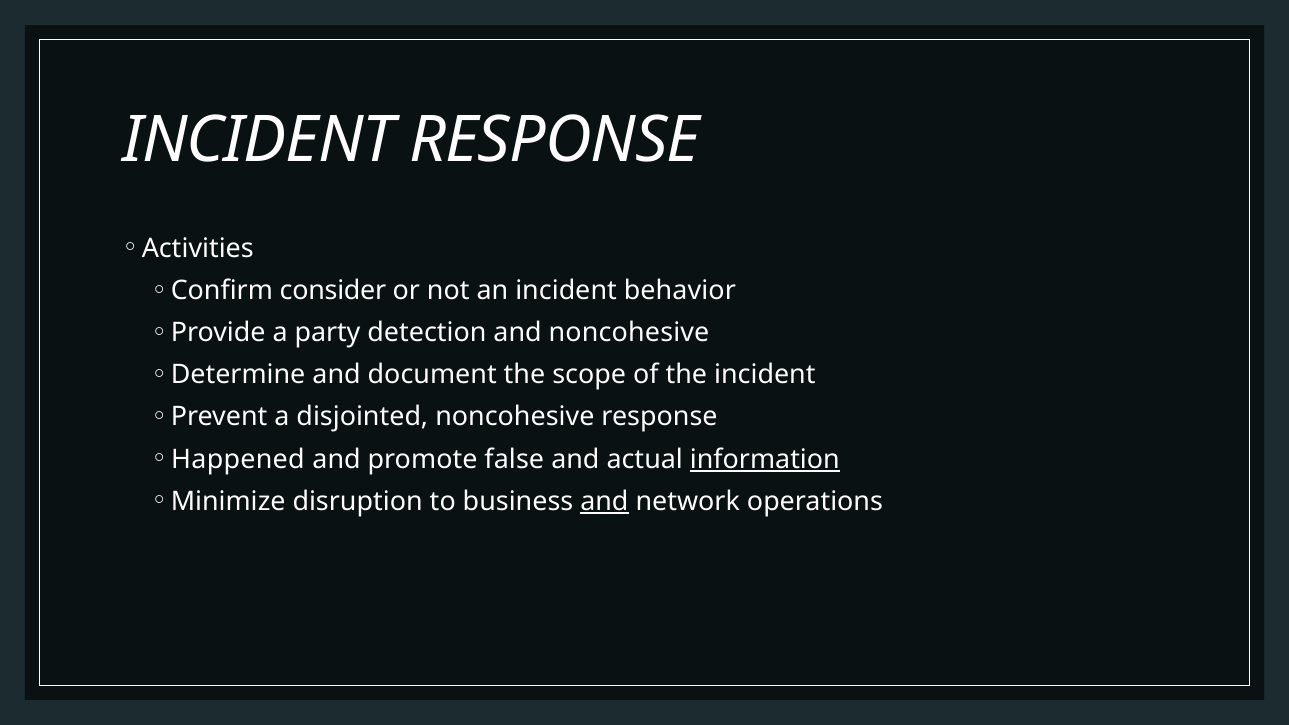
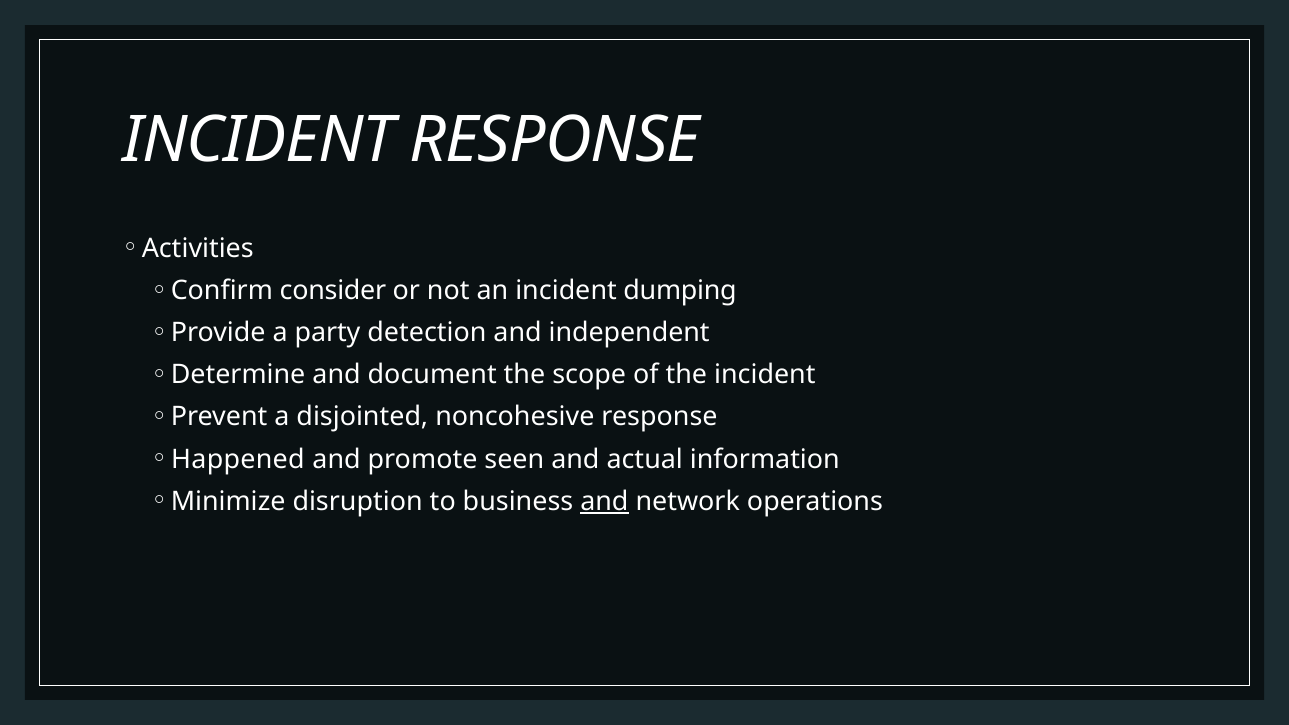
behavior: behavior -> dumping (680, 291)
and noncohesive: noncohesive -> independent (629, 333)
false: false -> seen (514, 459)
information underline: present -> none (765, 459)
